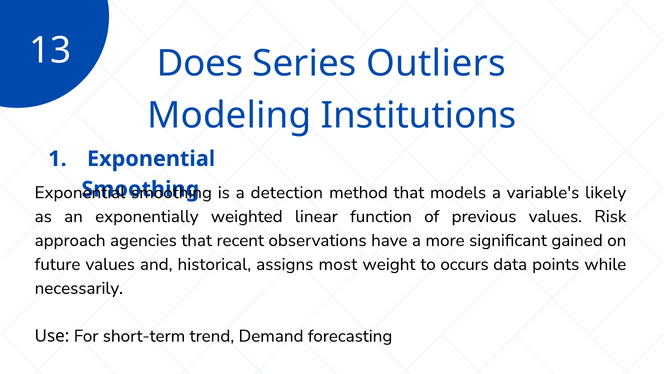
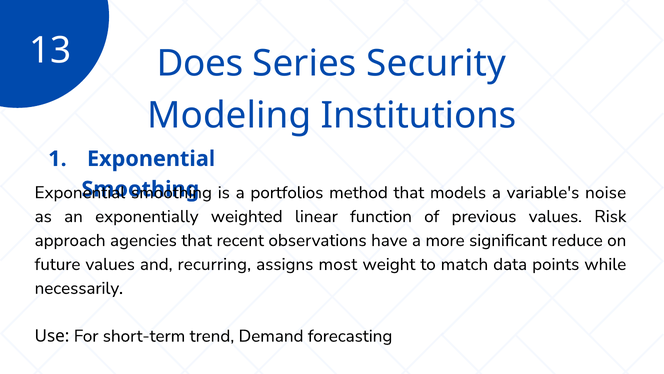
Outliers: Outliers -> Security (436, 64)
detection: detection -> portfolios (287, 192)
likely: likely -> noise (606, 192)
gained: gained -> reduce (577, 240)
historical: historical -> recurring (214, 264)
occurs: occurs -> match (464, 264)
